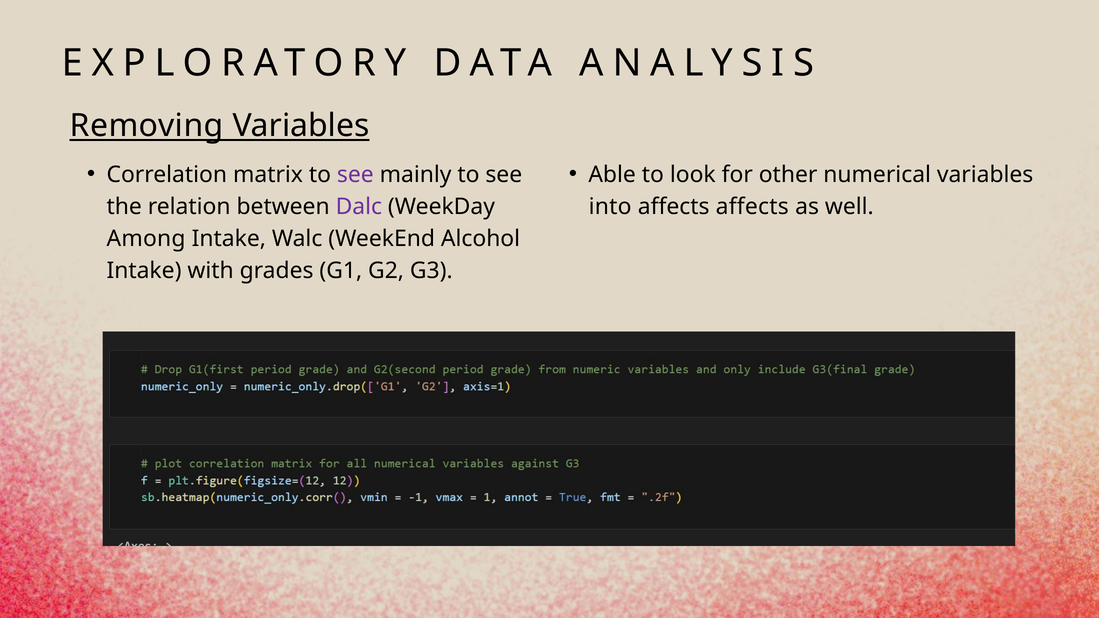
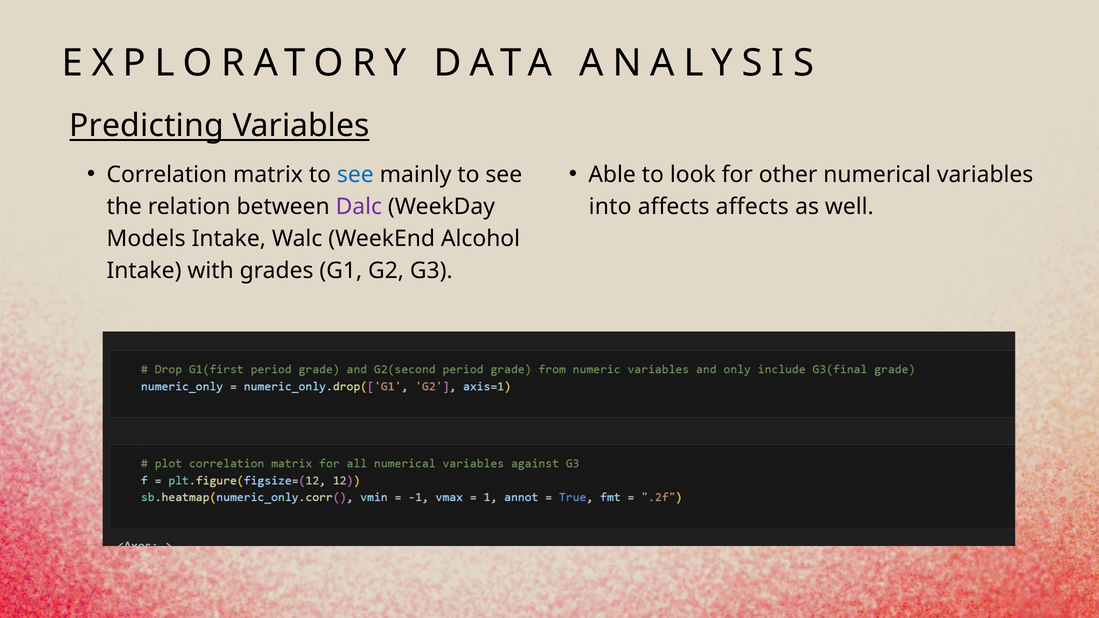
Removing: Removing -> Predicting (147, 126)
see colour: purple -> blue (355, 175)
Among: Among -> Models (146, 239)
